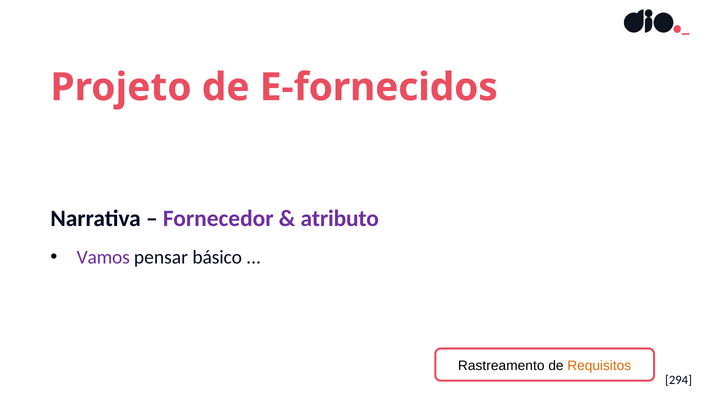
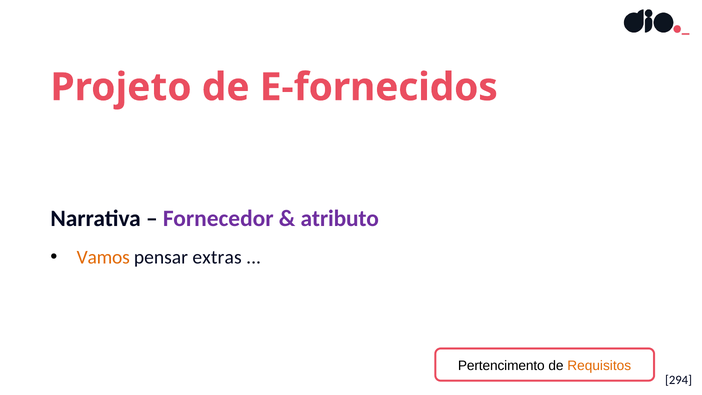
Vamos colour: purple -> orange (103, 257)
básico: básico -> extras (217, 257)
Rastreamento: Rastreamento -> Pertencimento (501, 365)
